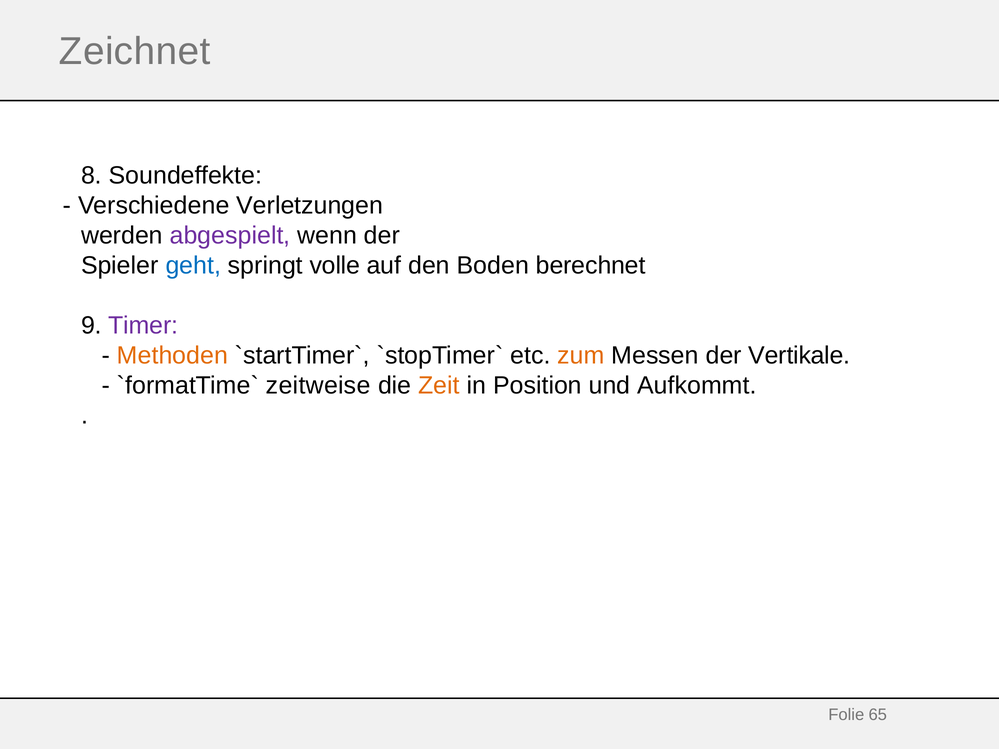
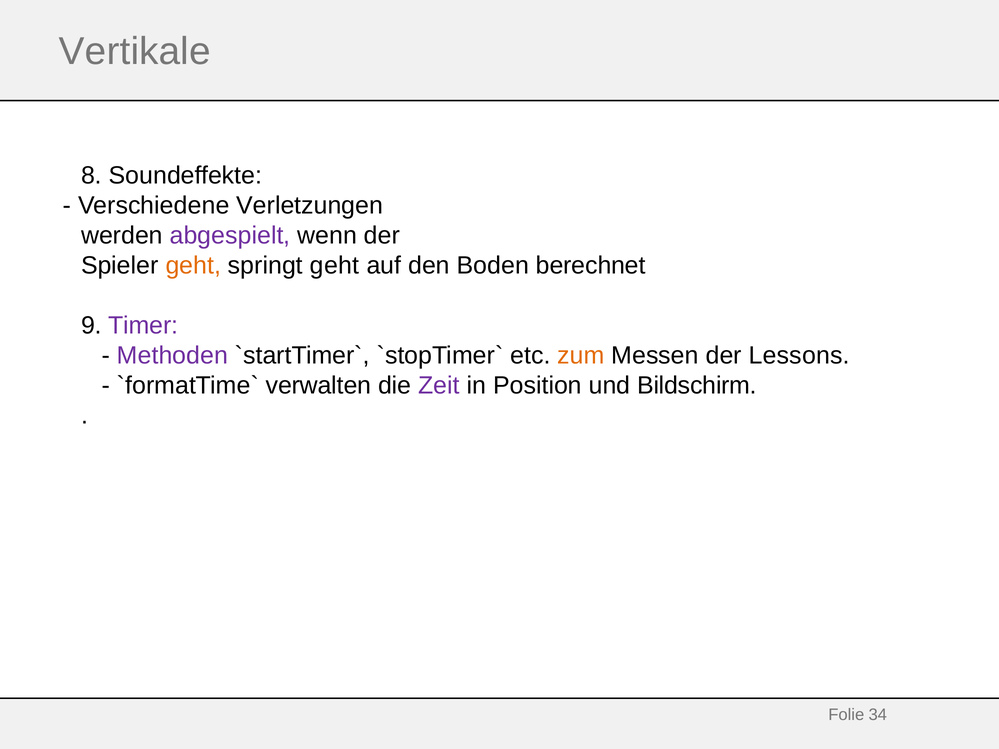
Zeichnet: Zeichnet -> Vertikale (135, 52)
geht colour: blue -> orange (193, 266)
springt volle: volle -> geht (335, 266)
Methoden colour: orange -> purple (172, 356)
Vertikale: Vertikale -> Lessons (799, 356)
zeitweise: zeitweise -> verwalten (318, 385)
Zeit colour: orange -> purple (439, 385)
Aufkommt: Aufkommt -> Bildschirm (697, 385)
65: 65 -> 34 (878, 715)
